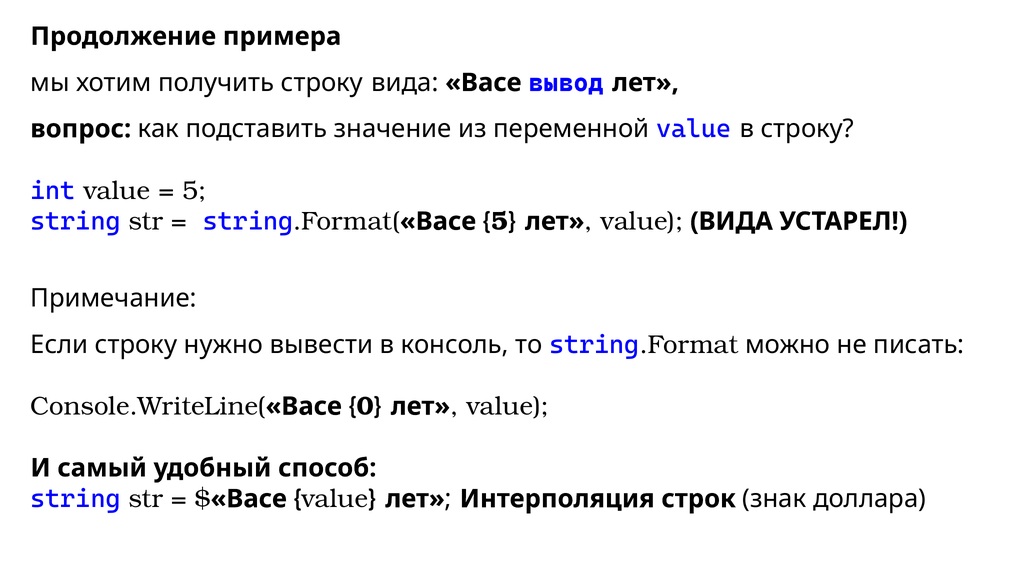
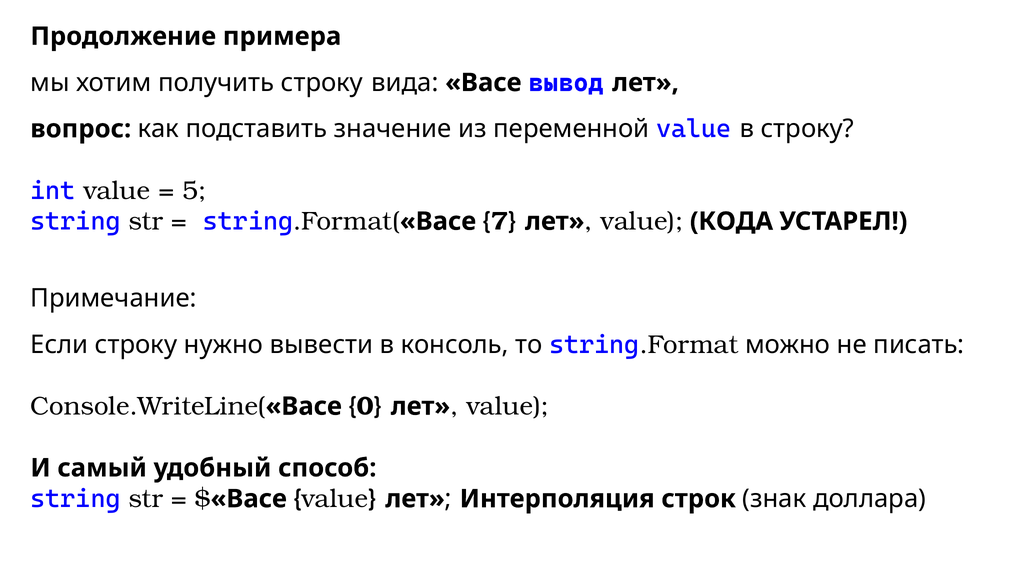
Васе 5: 5 -> 7 (500, 221)
value ВИДА: ВИДА -> КОДА (731, 221)
